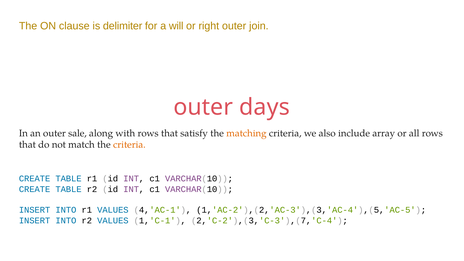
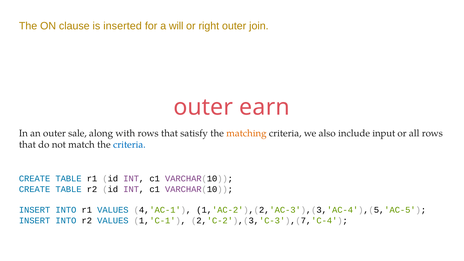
delimiter: delimiter -> inserted (123, 26)
days: days -> earn (265, 107)
array: array -> input (384, 133)
criteria colour: orange -> blue (129, 145)
